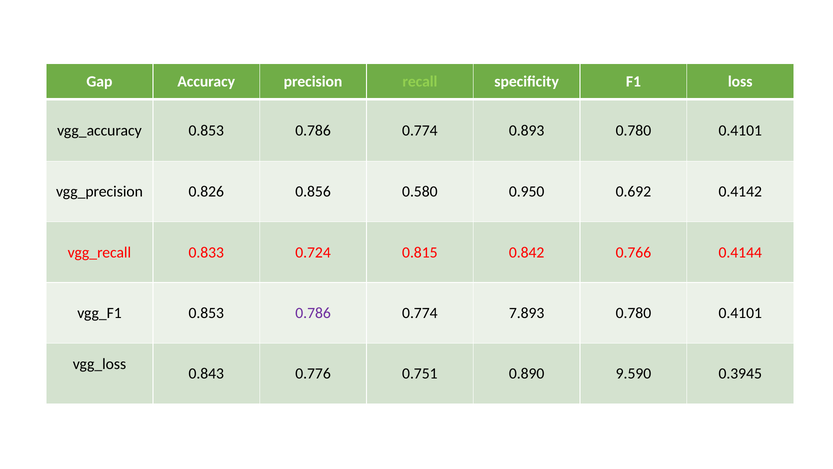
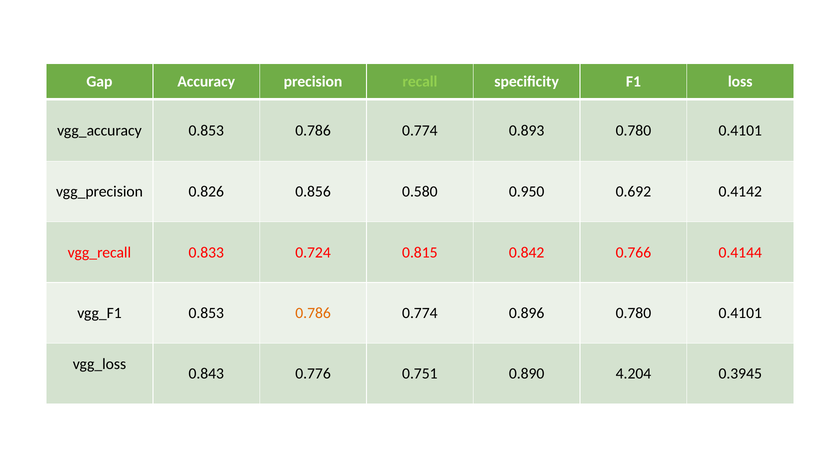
0.786 colour: purple -> orange (313, 313)
7.893: 7.893 -> 0.896 (527, 313)
9.590: 9.590 -> 4.204 (633, 373)
